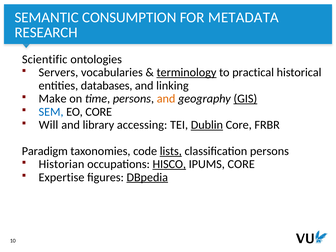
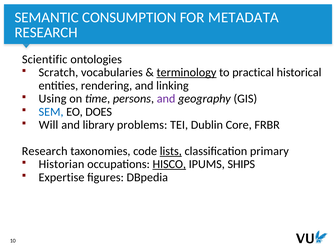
Servers: Servers -> Scratch (58, 72)
databases: databases -> rendering (107, 86)
Make: Make -> Using (53, 99)
and colour: orange -> purple (166, 99)
GIS underline: present -> none (245, 99)
EO CORE: CORE -> DOES (99, 112)
accessing: accessing -> problems (142, 125)
Dublin underline: present -> none (207, 125)
Paradigm: Paradigm -> Research (45, 151)
classification persons: persons -> primary (269, 151)
IPUMS CORE: CORE -> SHIPS (241, 164)
DBpedia underline: present -> none (147, 177)
